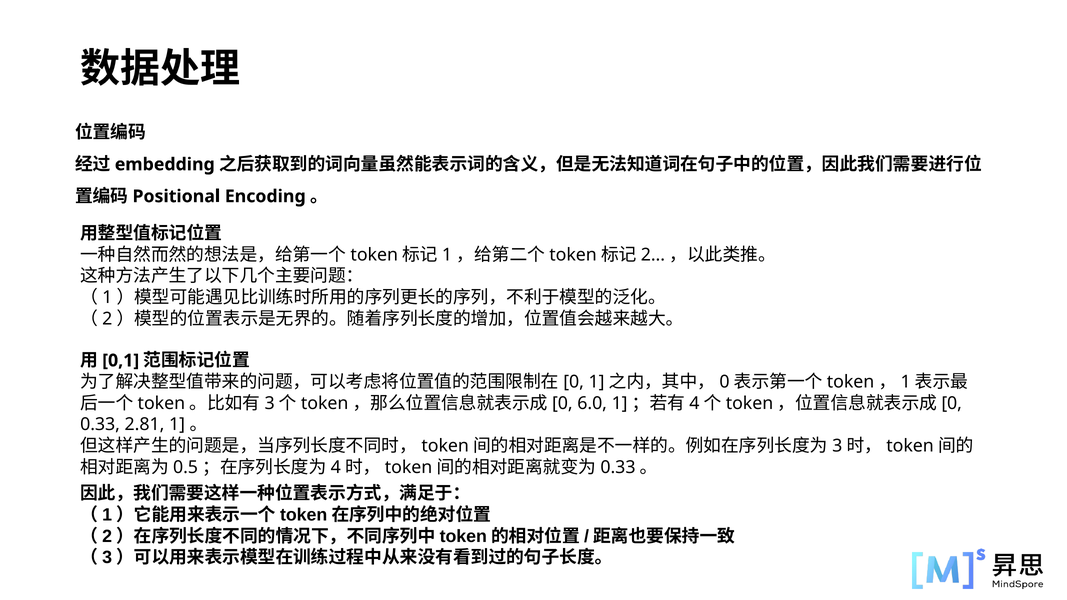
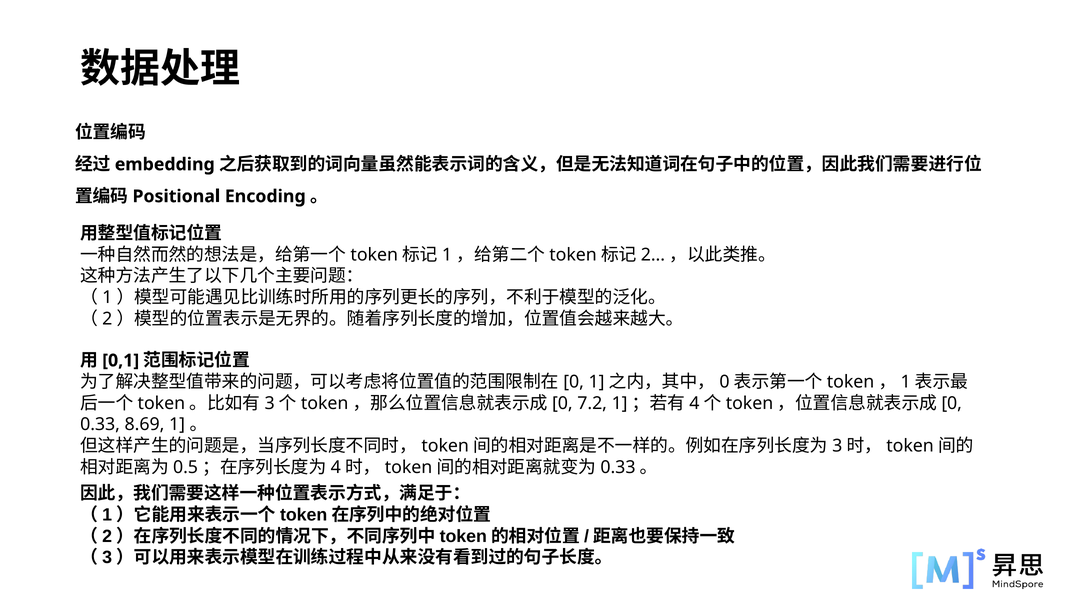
6.0: 6.0 -> 7.2 (592, 403)
2.81: 2.81 -> 8.69 (145, 425)
